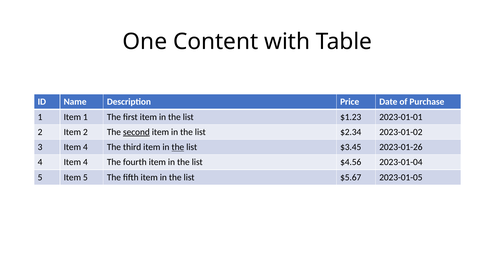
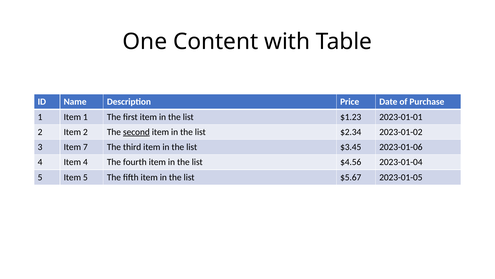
3 Item 4: 4 -> 7 (85, 147)
the underline: present -> none (178, 147)
2023-01-26: 2023-01-26 -> 2023-01-06 (401, 147)
